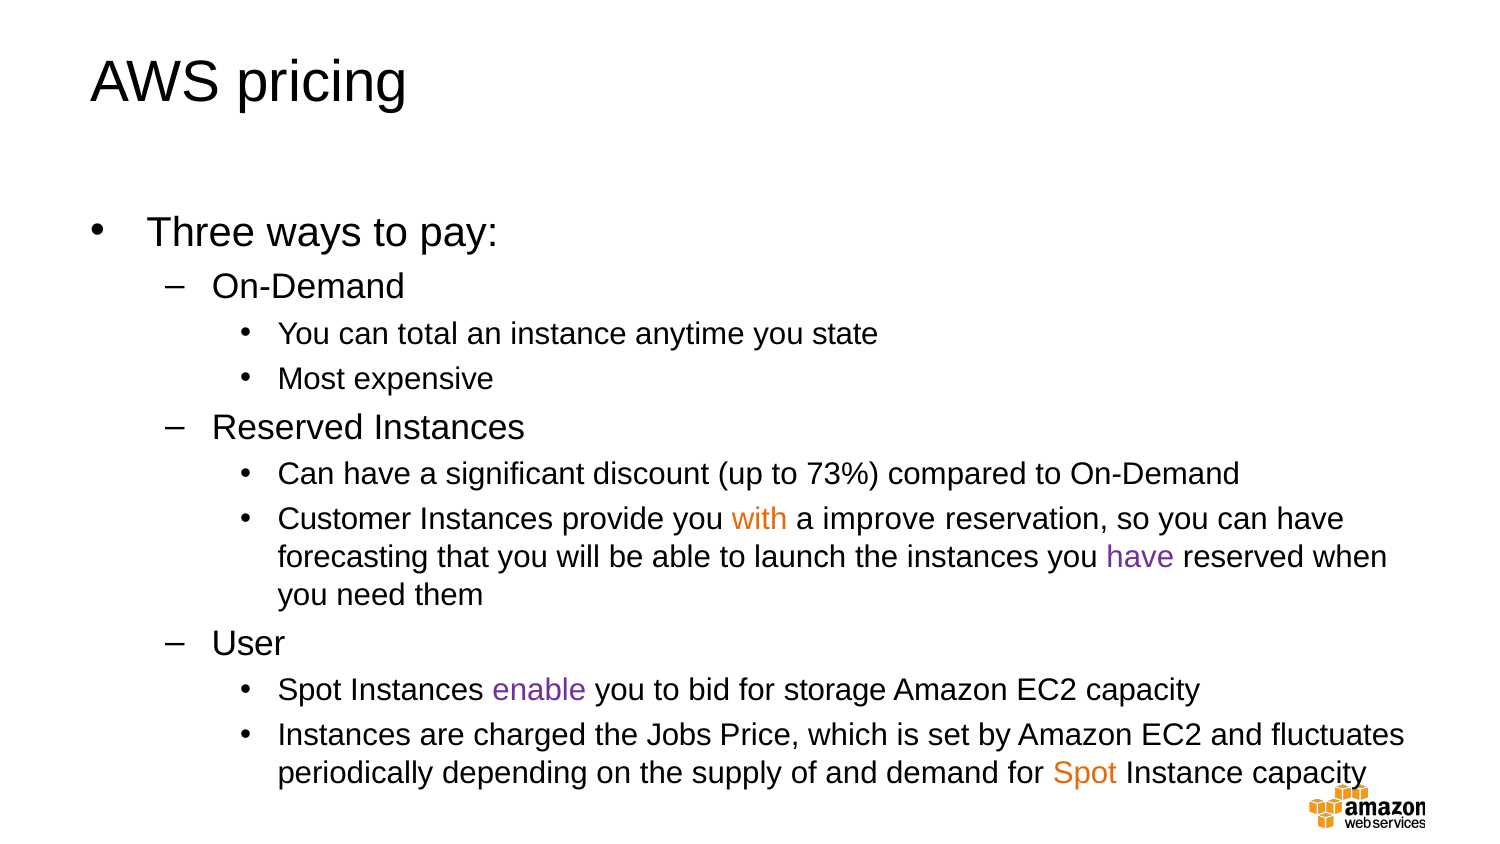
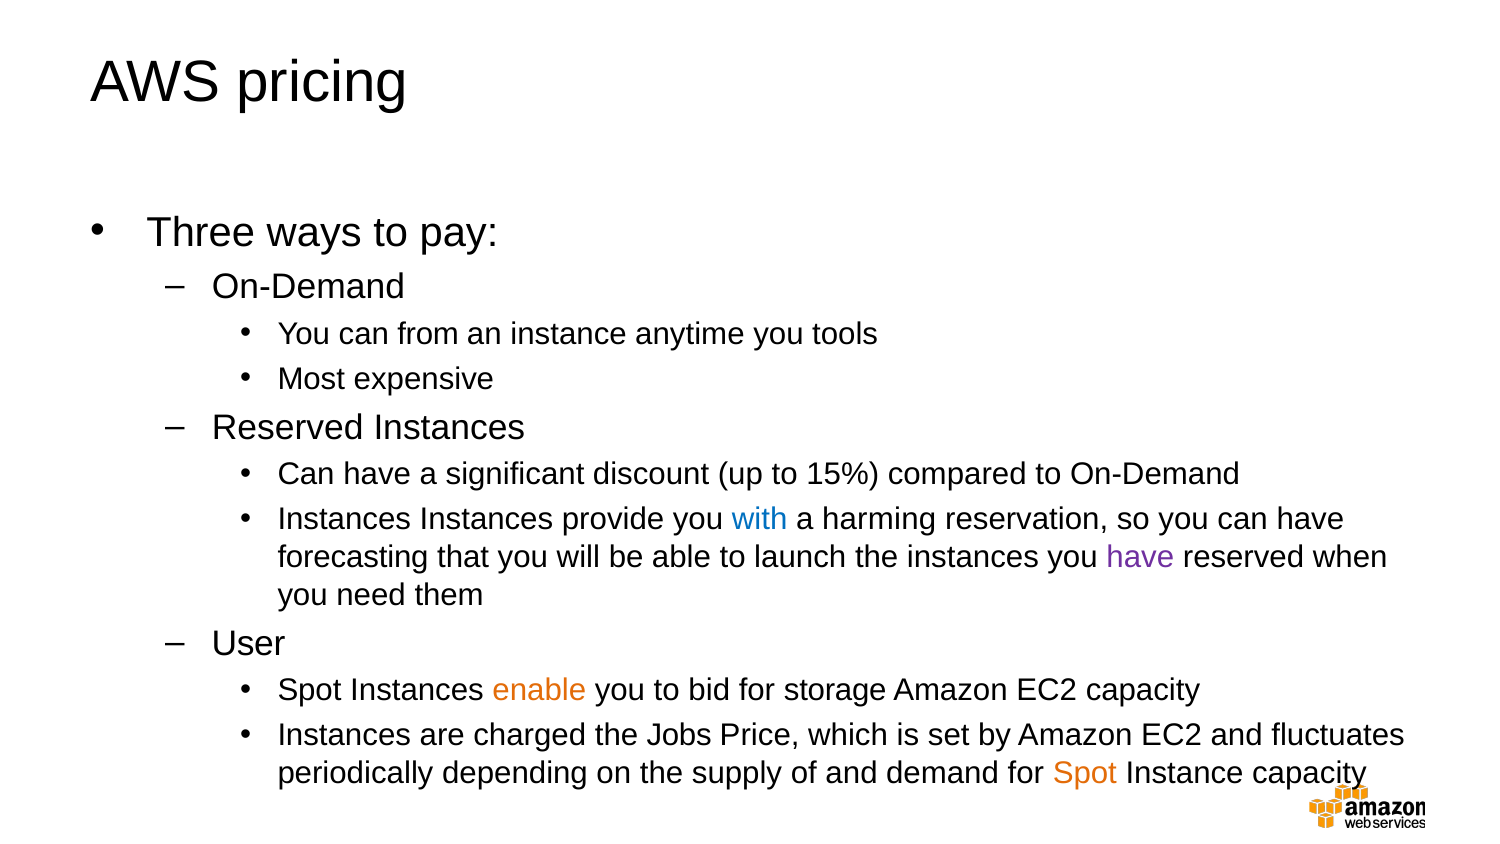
total: total -> from (428, 334)
state: state -> tools (845, 334)
73%: 73% -> 15% (843, 475)
Customer: Customer -> Instances (344, 520)
with colour: orange -> blue (760, 520)
improve: improve -> harming (879, 520)
enable colour: purple -> orange (539, 690)
